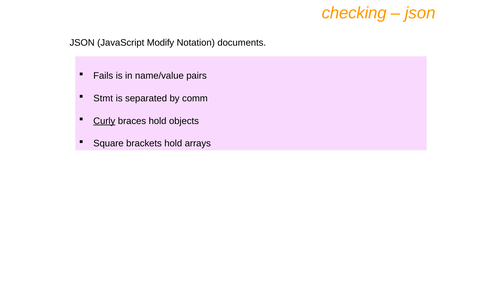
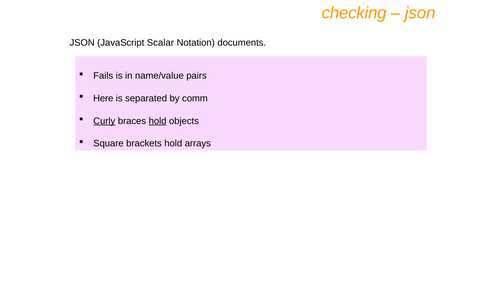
Modify: Modify -> Scalar (160, 43)
Stmt: Stmt -> Here (103, 99)
hold underline: none -> present (158, 121)
